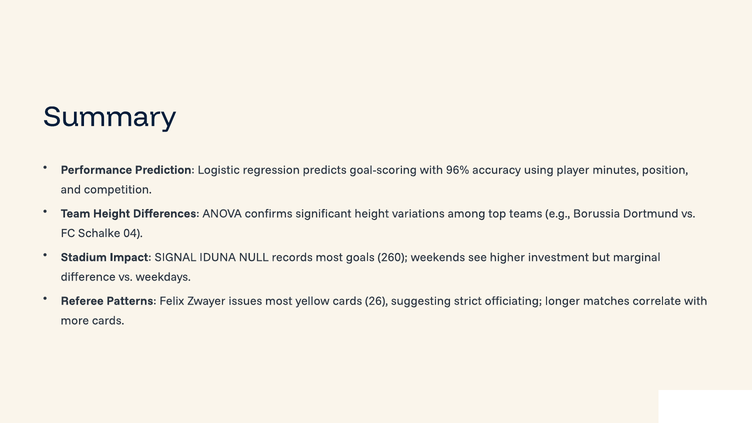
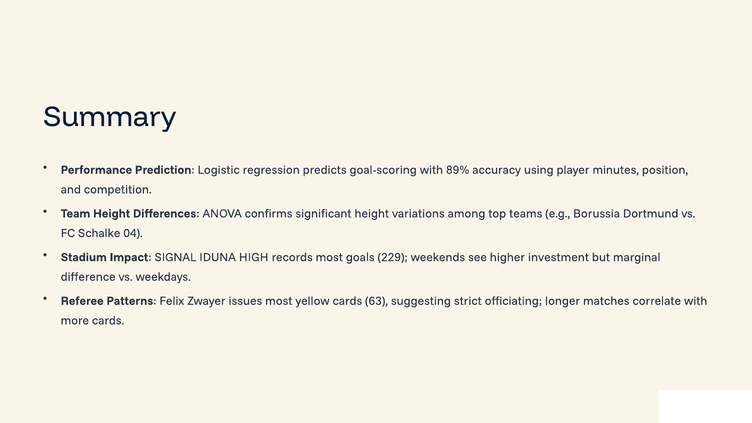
96%: 96% -> 89% (458, 170)
NULL: NULL -> HIGH (254, 257)
260: 260 -> 229 (393, 257)
26: 26 -> 63 (377, 301)
